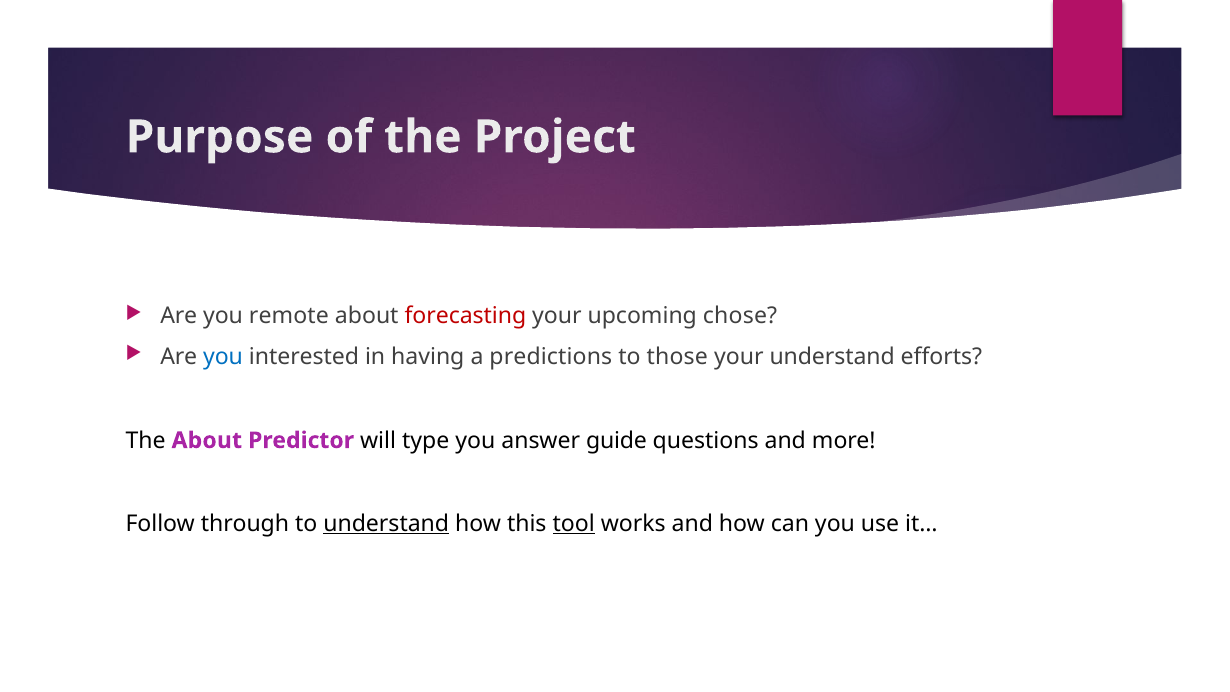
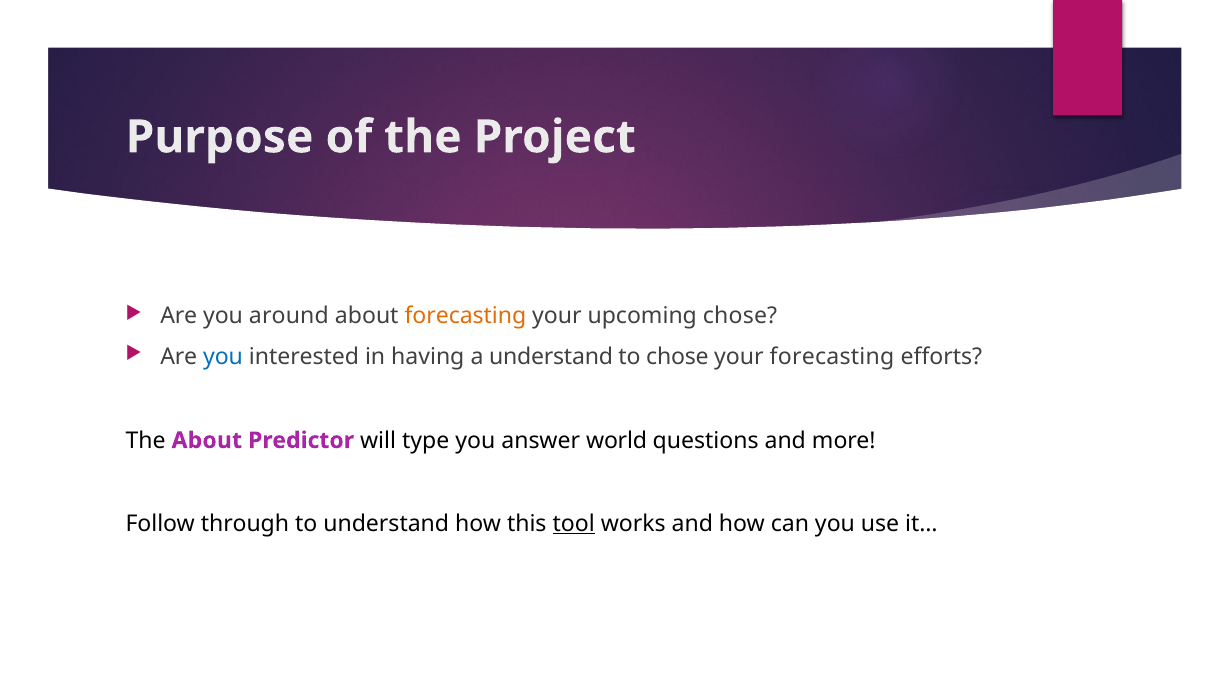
remote: remote -> around (289, 316)
forecasting colour: red -> orange (465, 316)
a predictions: predictions -> understand (551, 357)
to those: those -> chose (677, 357)
your understand: understand -> forecasting (832, 357)
guide: guide -> world (617, 440)
understand underline: present -> none (386, 523)
